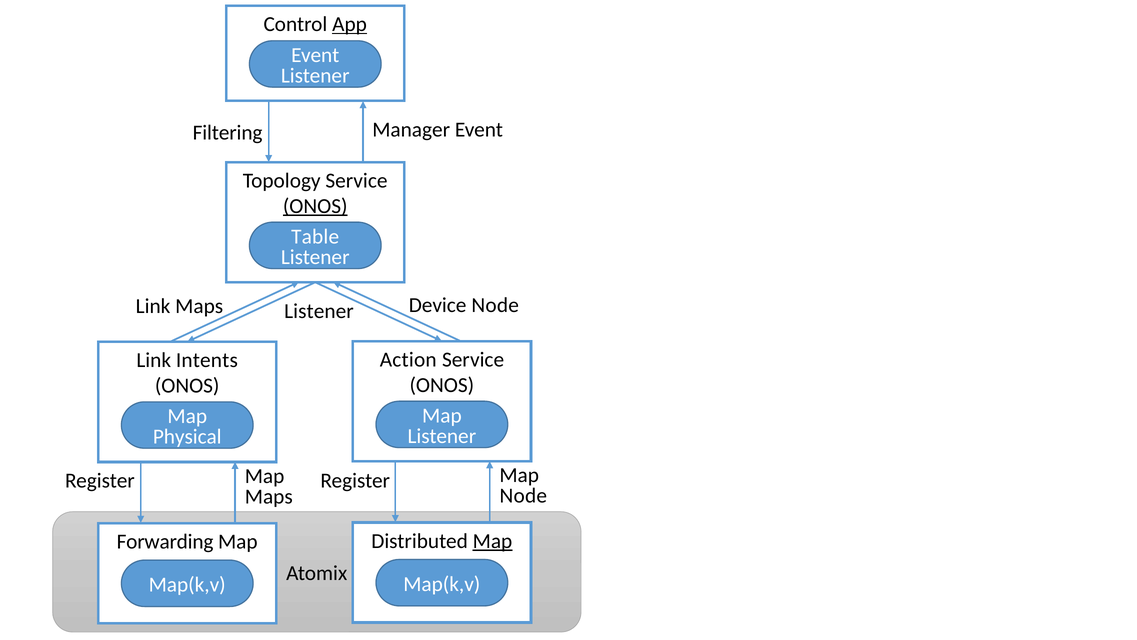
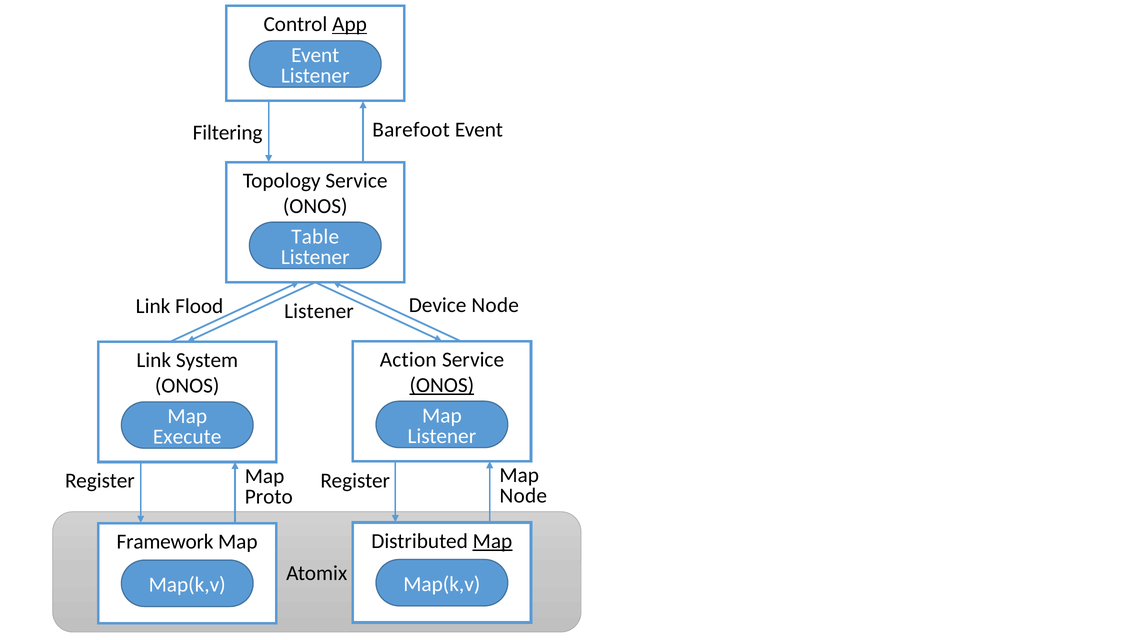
Manager: Manager -> Barefoot (411, 130)
ONOS underline: present -> none (315, 206)
Link Maps: Maps -> Flood (199, 306)
Intents: Intents -> System (207, 360)
ONOS underline: none -> present (442, 385)
Physical: Physical -> Execute (187, 437)
Maps: Maps -> Proto (269, 496)
Forwarding: Forwarding -> Framework (165, 541)
